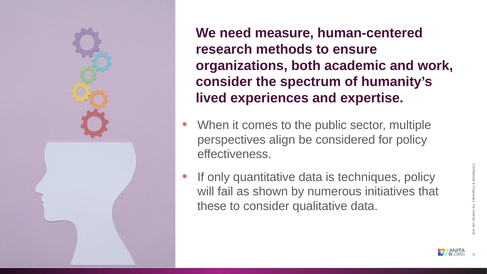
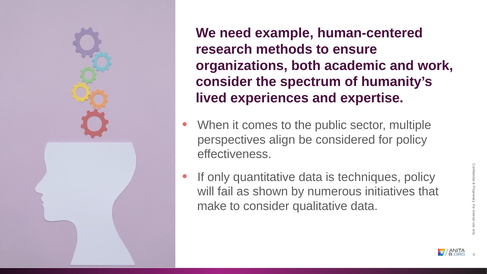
measure: measure -> example (284, 33)
these: these -> make (212, 206)
